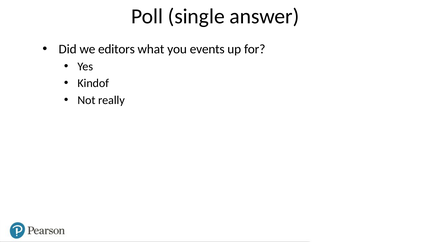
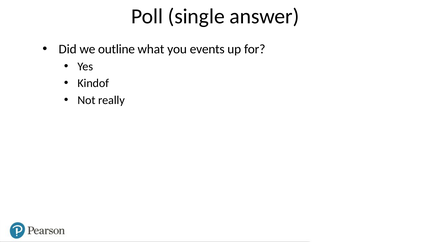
editors: editors -> outline (116, 49)
